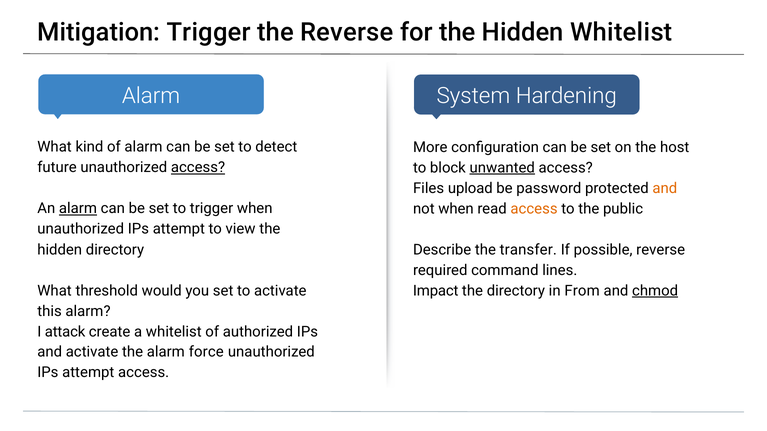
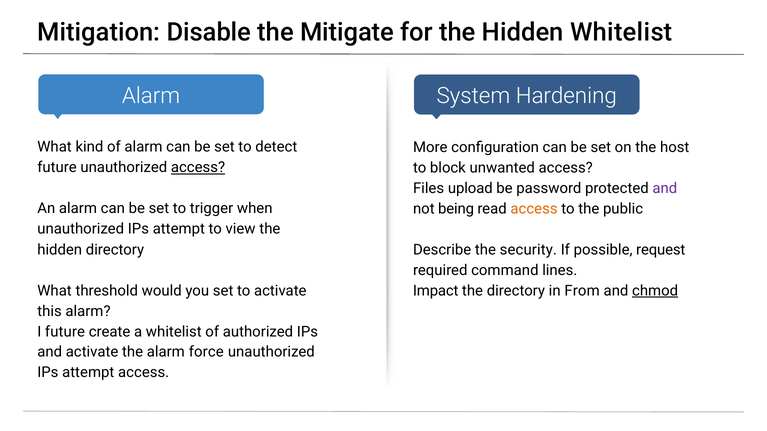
Mitigation Trigger: Trigger -> Disable (209, 32)
the Reverse: Reverse -> Mitigate (347, 32)
unwanted underline: present -> none (502, 168)
and colour: orange -> purple (665, 188)
alarm underline: present -> none (78, 209)
not when: when -> being (456, 209)
transfer: transfer -> security (528, 250)
possible reverse: reverse -> request (661, 250)
I attack: attack -> future (65, 332)
